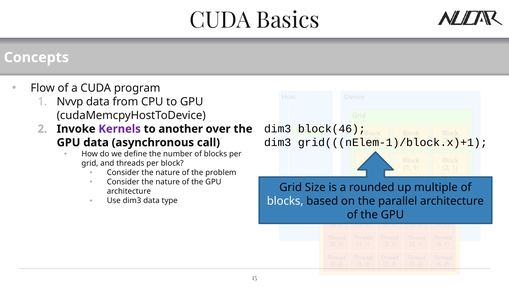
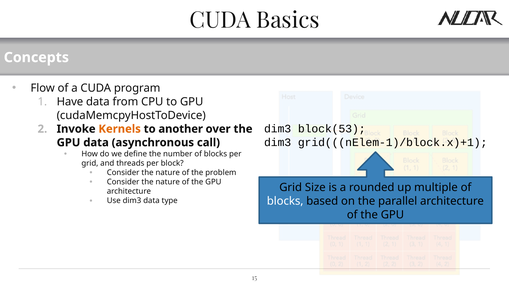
Nvvp: Nvvp -> Have (70, 101)
block(46: block(46 -> block(53 (332, 128)
Kernels colour: purple -> orange (120, 129)
